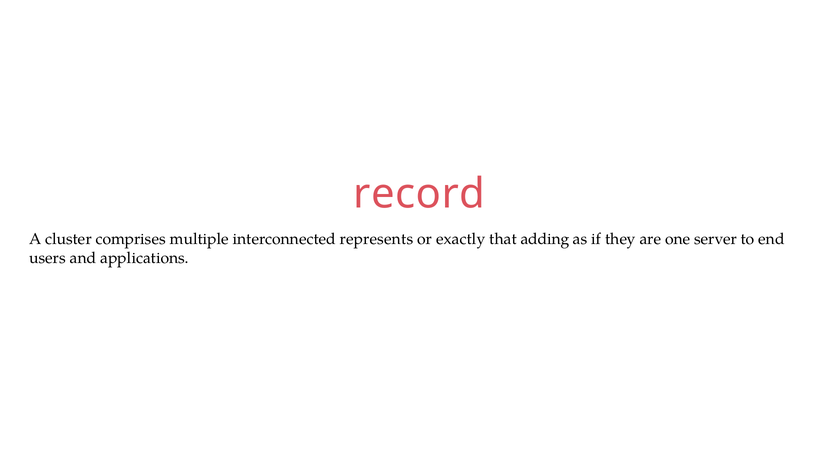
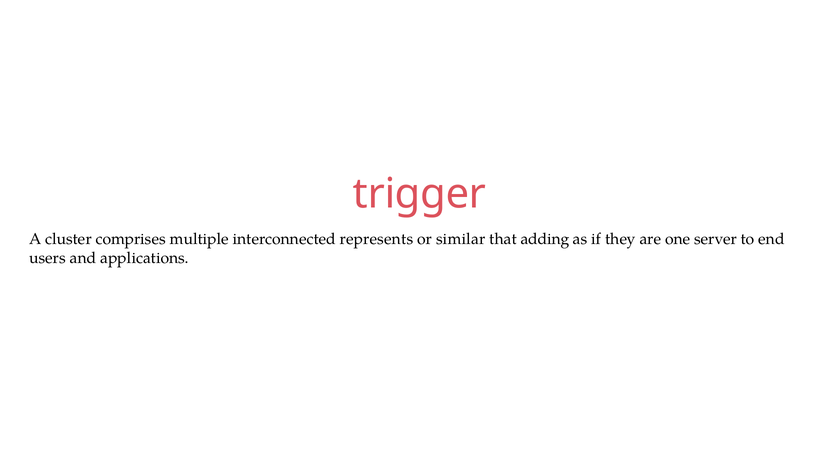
record: record -> trigger (420, 194)
exactly: exactly -> similar (461, 239)
